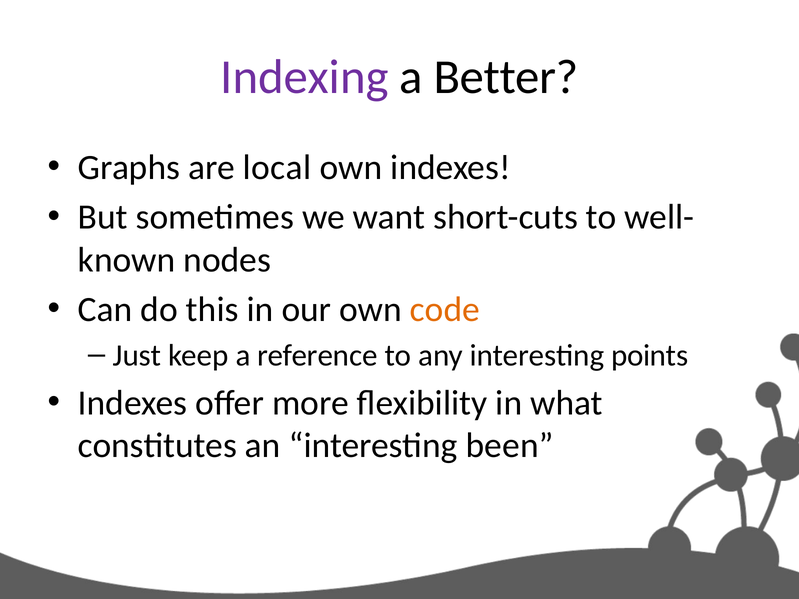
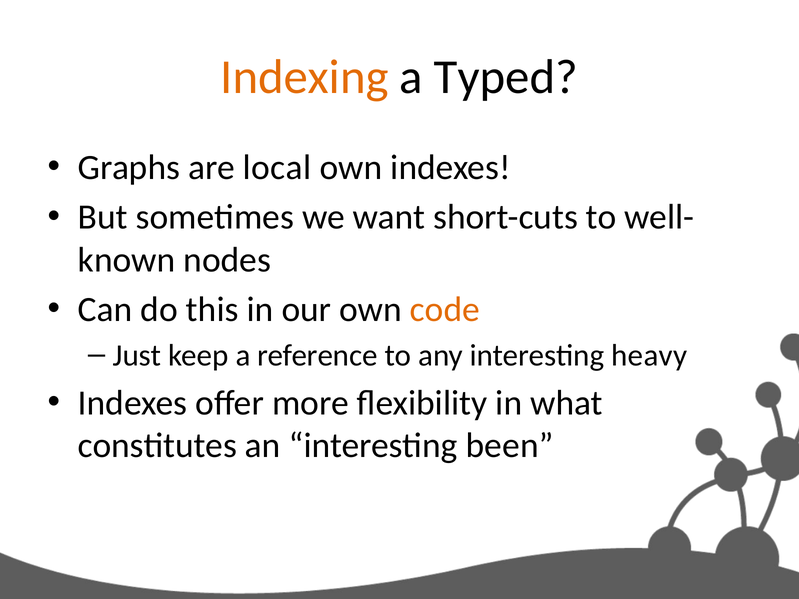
Indexing colour: purple -> orange (305, 77)
Better: Better -> Typed (506, 77)
points: points -> heavy (649, 356)
